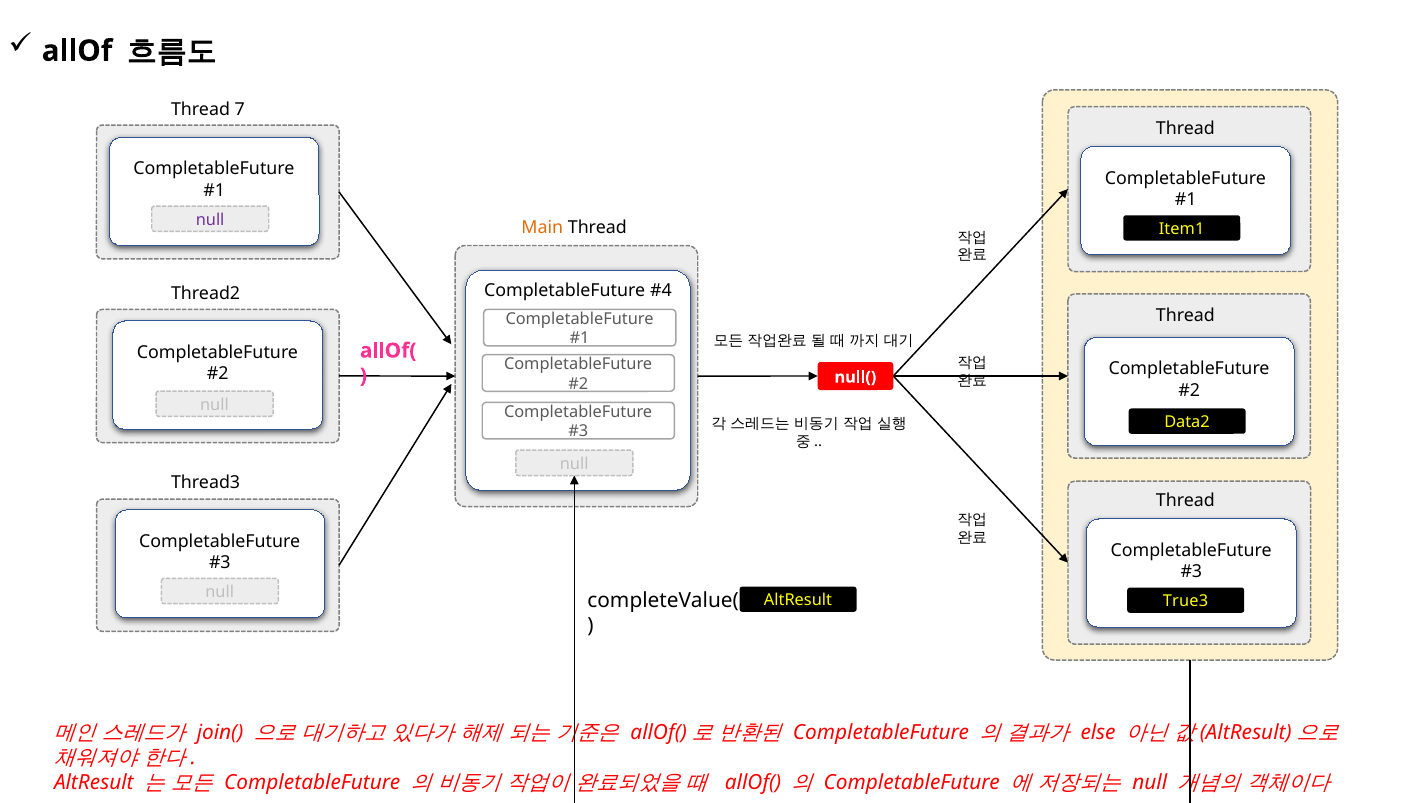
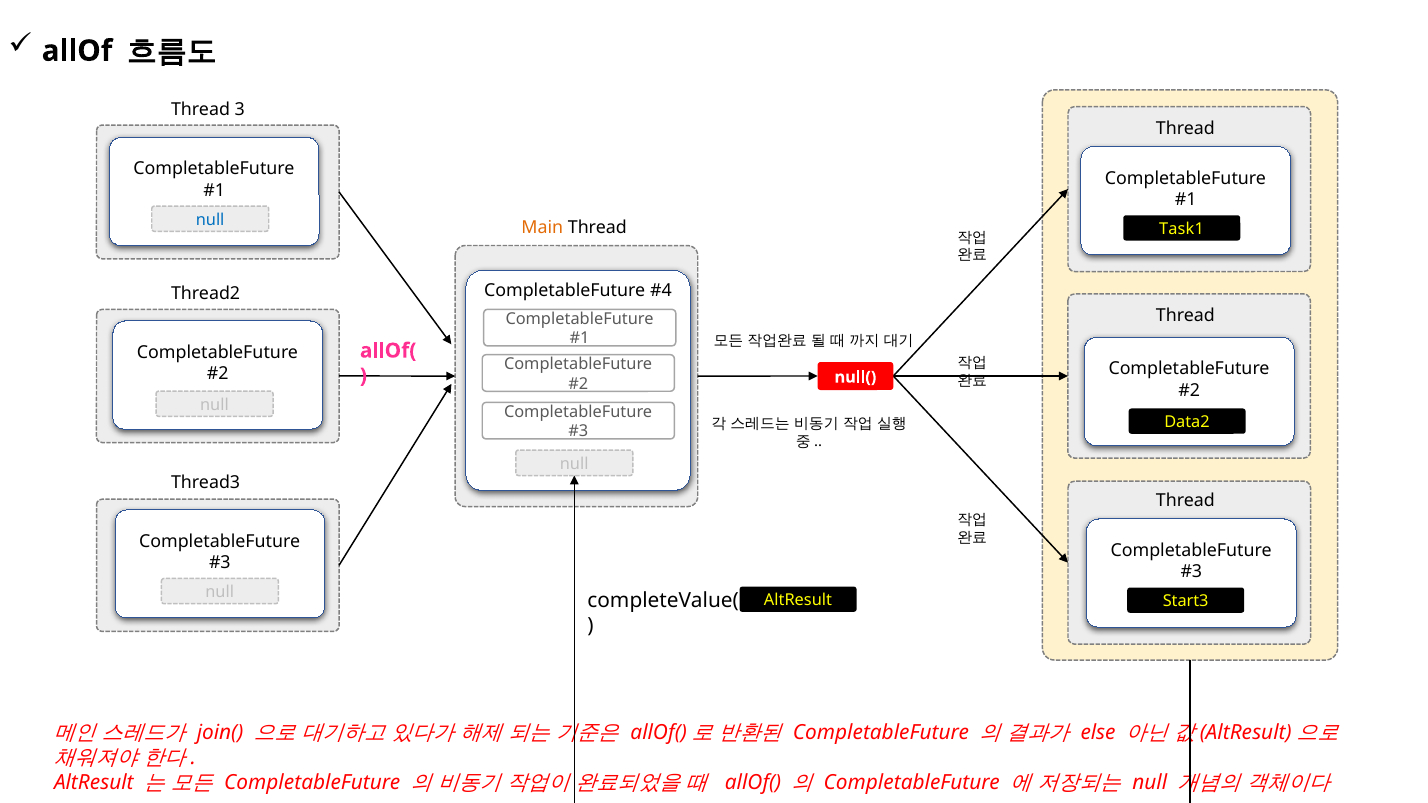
7: 7 -> 3 (240, 110)
null colour: purple -> blue (210, 220)
Item1: Item1 -> Task1 (1182, 229)
True3: True3 -> Start3 (1186, 601)
